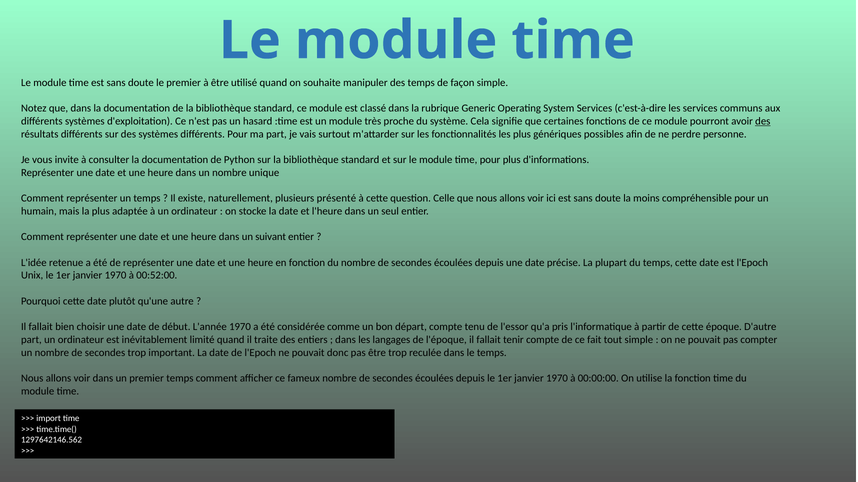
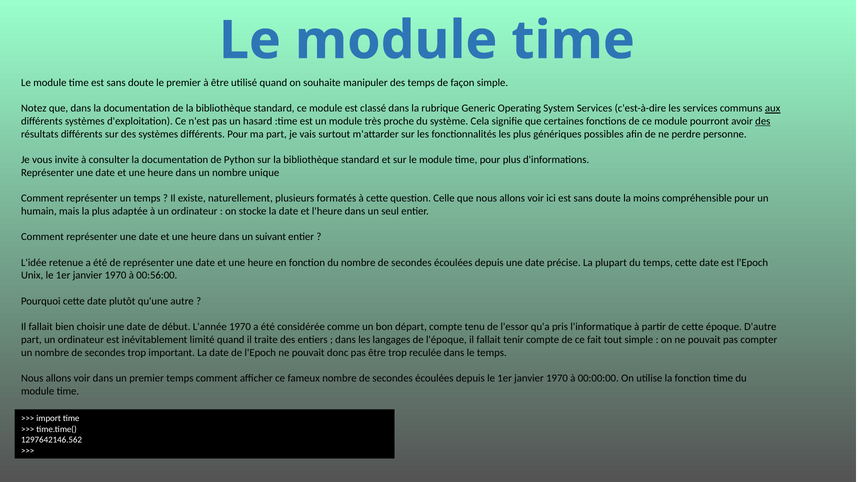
aux underline: none -> present (773, 108)
présenté: présenté -> formatés (336, 199)
00:52:00: 00:52:00 -> 00:56:00 (157, 276)
